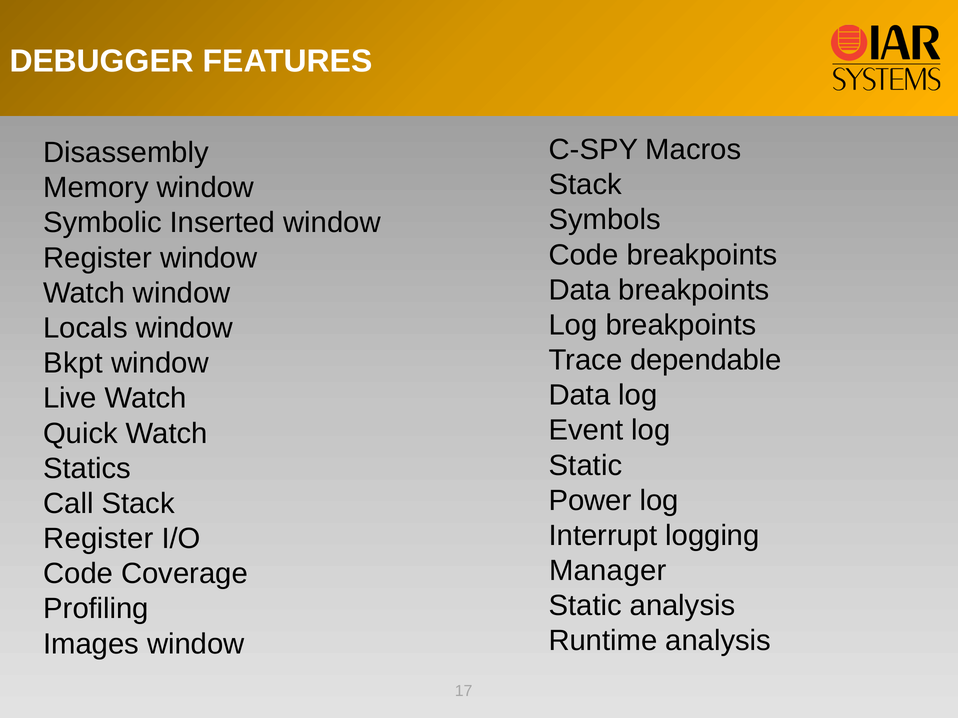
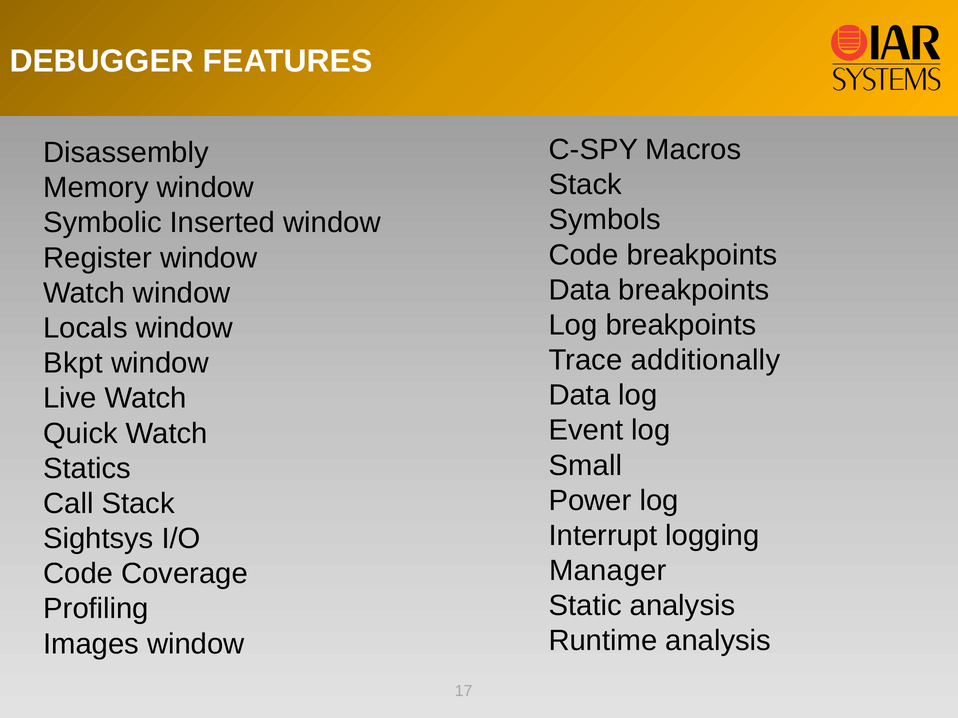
dependable: dependable -> additionally (706, 360)
Static: Static -> Small (586, 466)
Register: Register -> Sightsys (98, 539)
